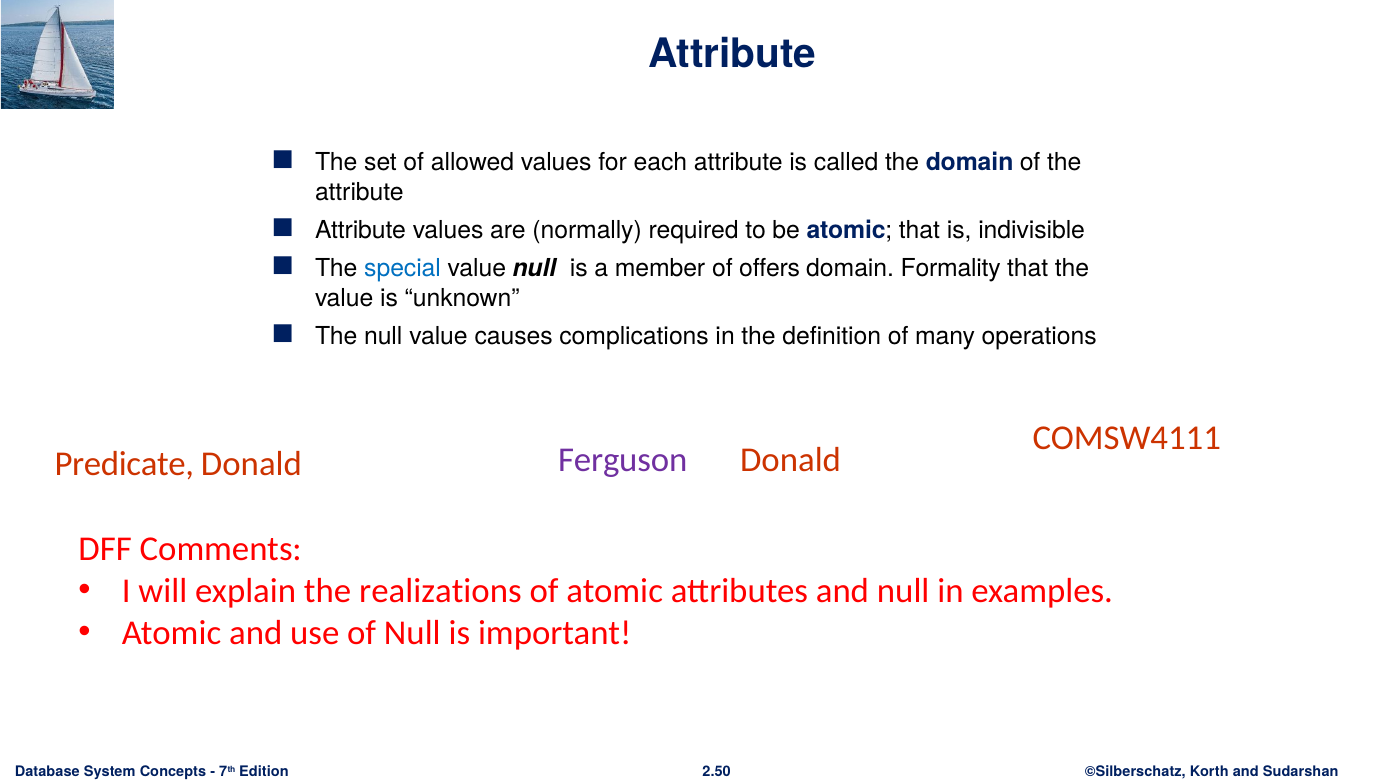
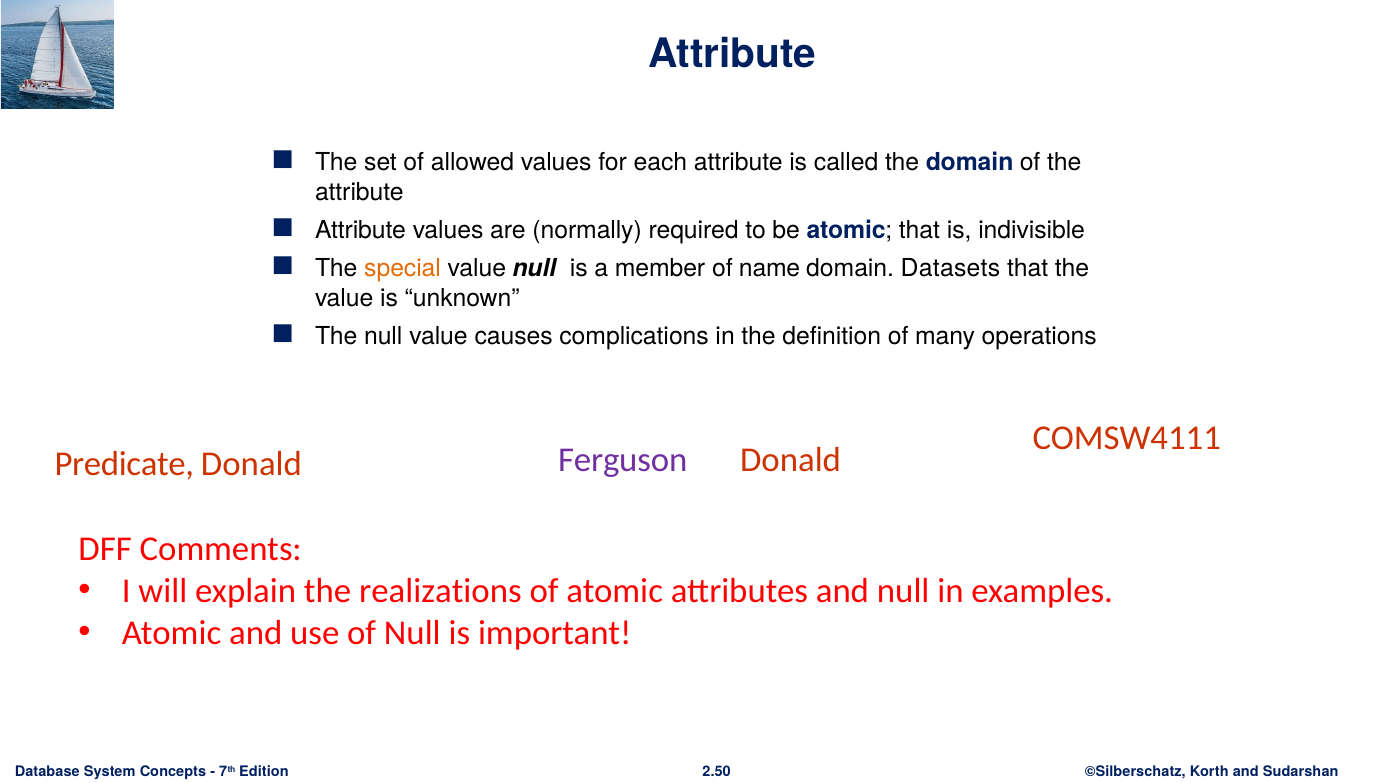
special colour: blue -> orange (403, 269)
offers: offers -> name (770, 269)
Formality: Formality -> Datasets (950, 269)
